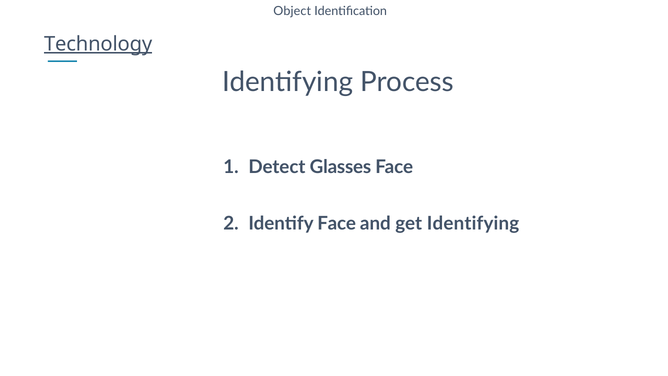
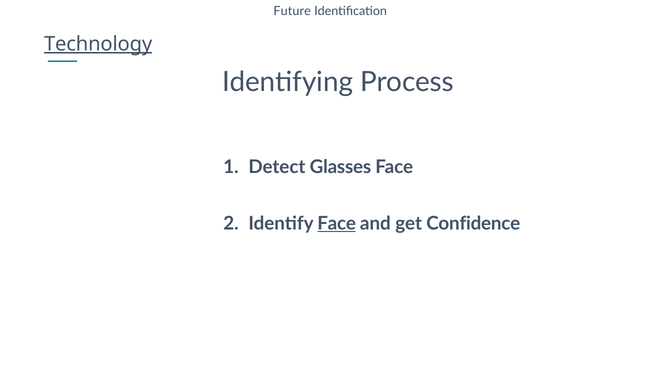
Object: Object -> Future (292, 11)
Face underline: none -> present (337, 223)
get Identifying: Identifying -> Confidence (473, 223)
